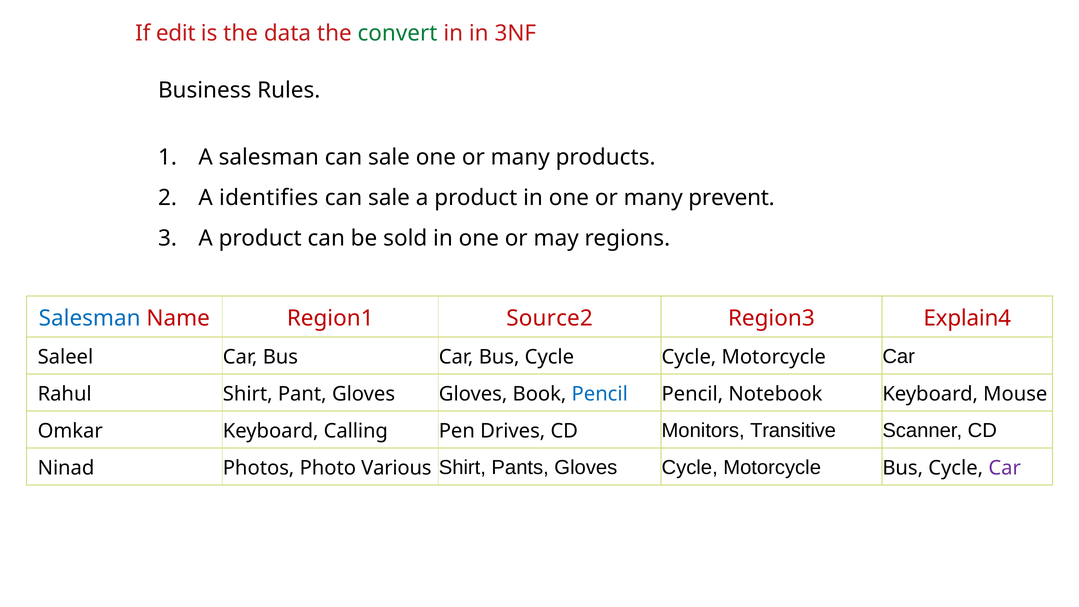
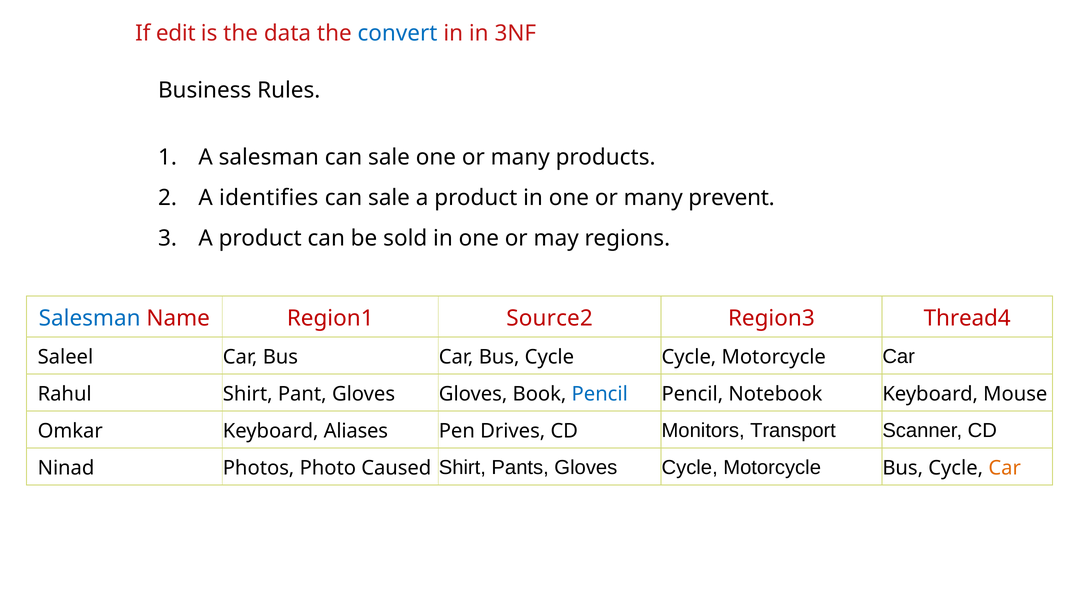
convert colour: green -> blue (398, 33)
Explain4: Explain4 -> Thread4 (967, 318)
Calling: Calling -> Aliases (356, 431)
Transitive: Transitive -> Transport (793, 430)
Various: Various -> Caused (396, 468)
Car colour: purple -> orange (1005, 468)
